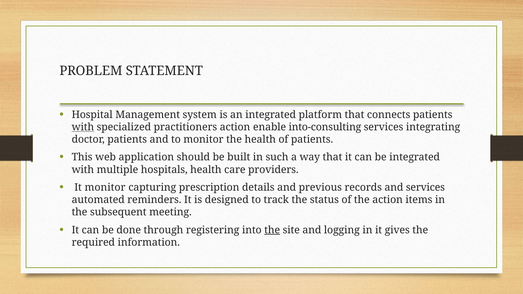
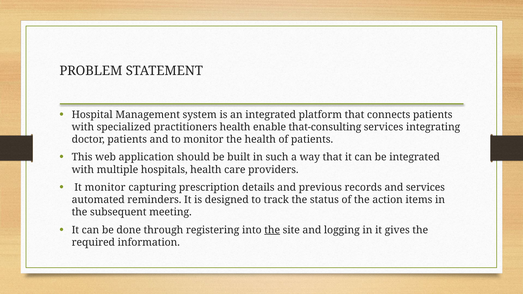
with underline: present -> none (83, 127)
practitioners action: action -> health (235, 127)
into-consulting: into-consulting -> that-consulting (325, 127)
